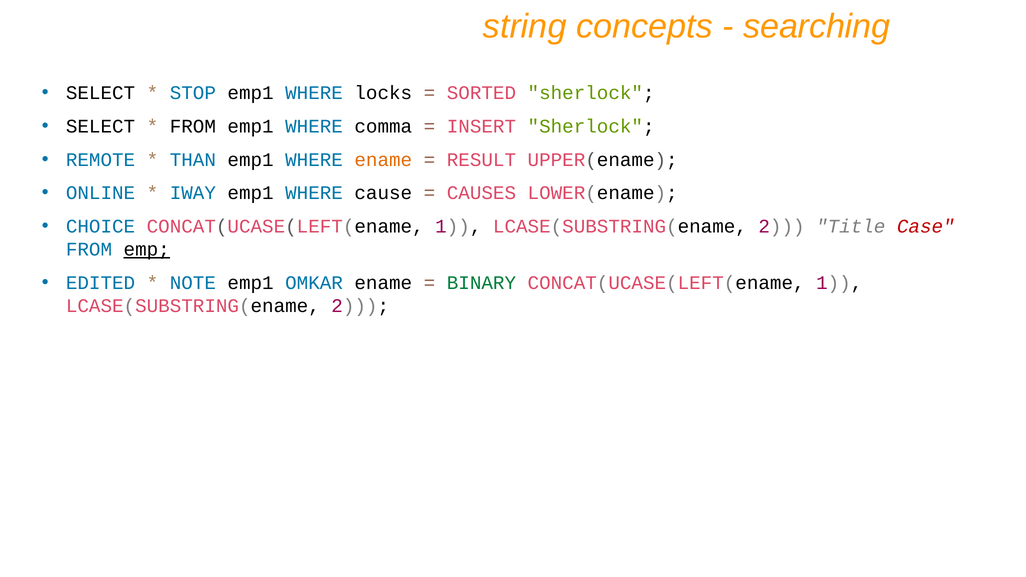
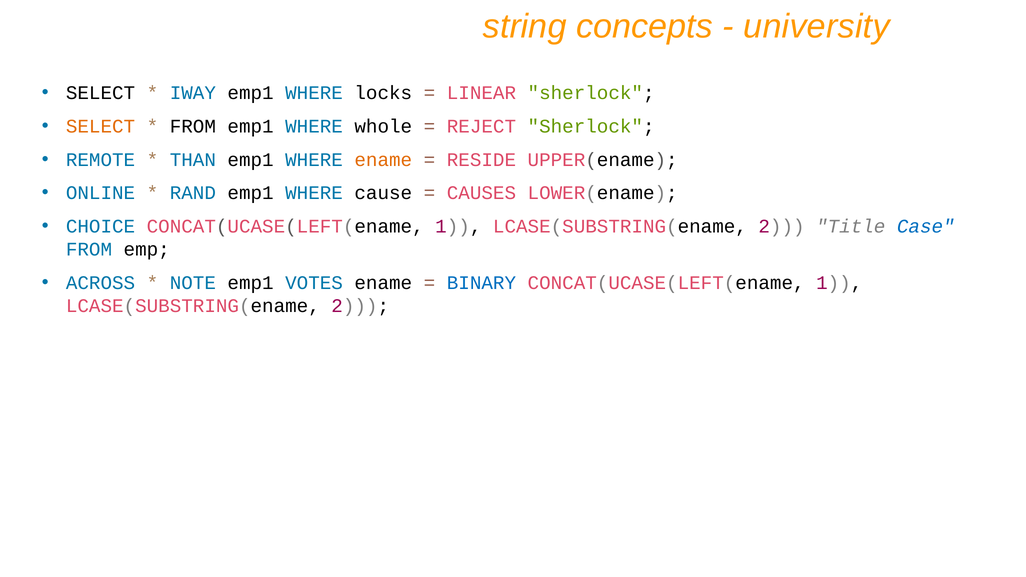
searching: searching -> university (817, 27)
STOP: STOP -> IWAY (193, 93)
SORTED: SORTED -> LINEAR (481, 93)
SELECT colour: black -> orange (101, 126)
comma: comma -> whole (383, 126)
INSERT: INSERT -> REJECT (481, 126)
RESULT: RESULT -> RESIDE (481, 160)
IWAY: IWAY -> RAND (193, 193)
Case colour: red -> blue (926, 226)
emp underline: present -> none (147, 249)
EDITED: EDITED -> ACROSS (101, 283)
OMKAR: OMKAR -> VOTES (314, 283)
BINARY colour: green -> blue (481, 283)
